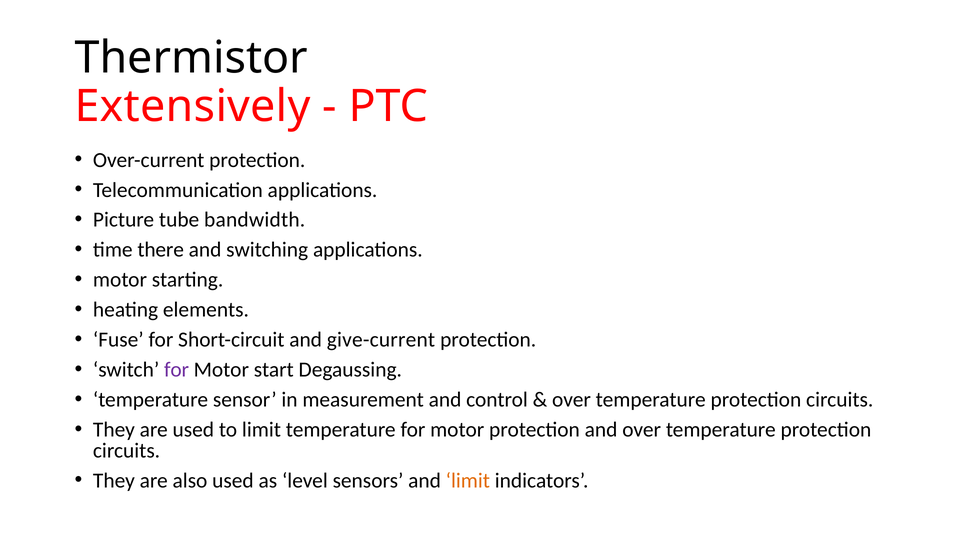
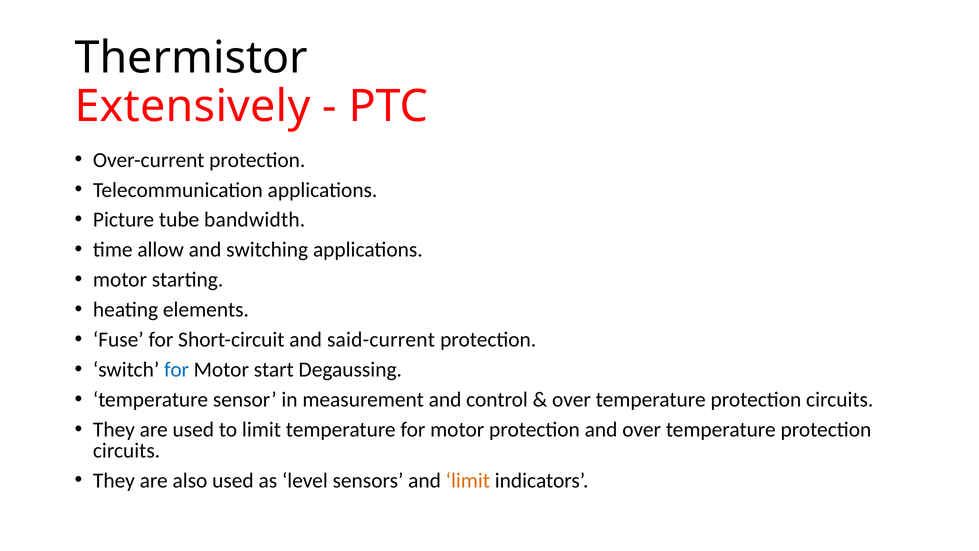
there: there -> allow (161, 250)
give-current: give-current -> said-current (381, 340)
for colour: purple -> blue (177, 370)
